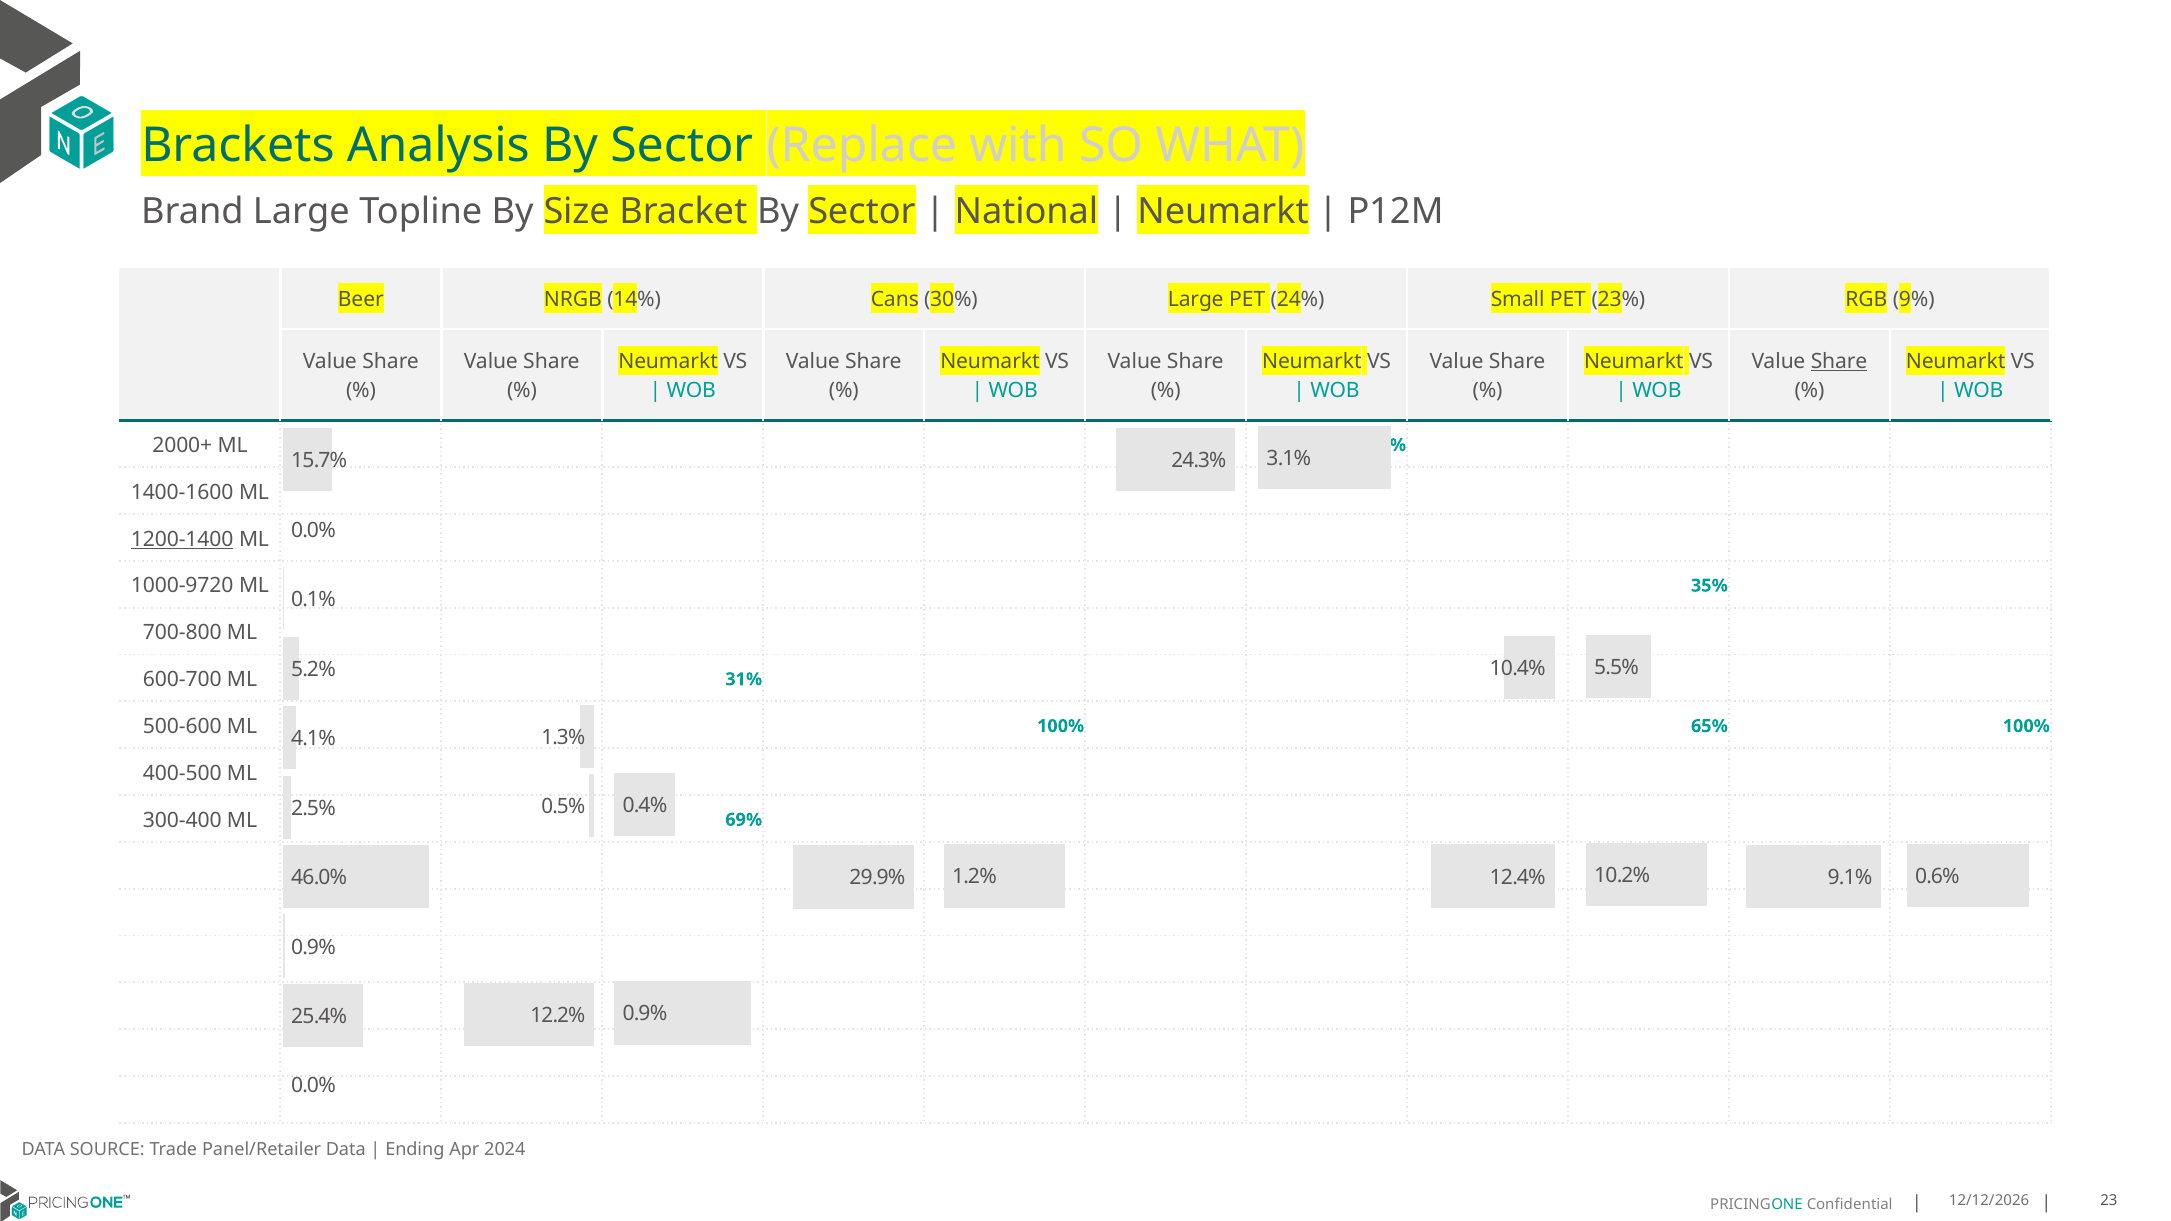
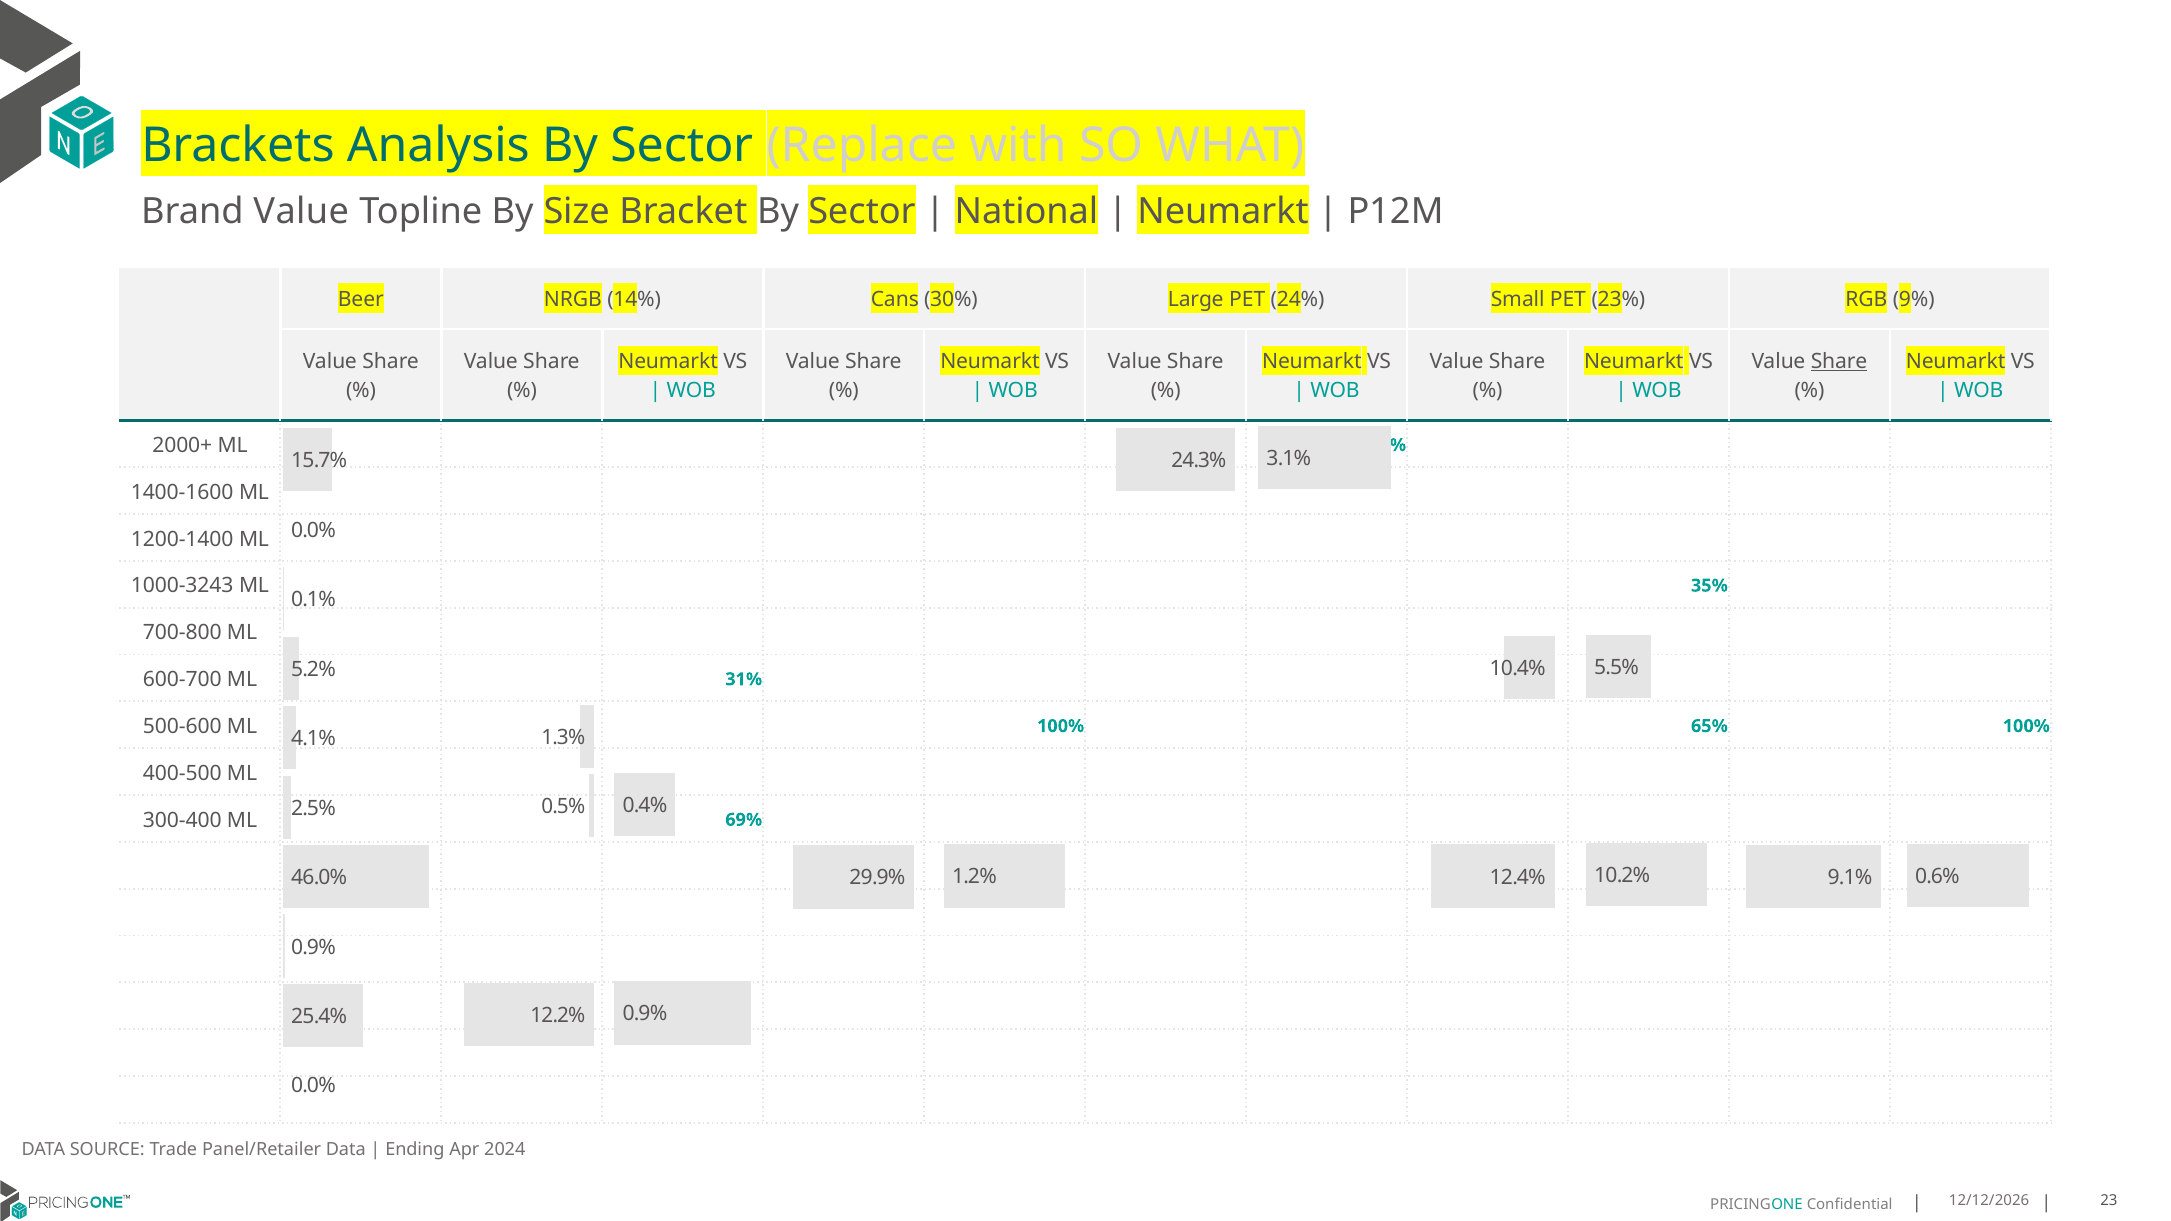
Brand Large: Large -> Value (301, 212)
1200-1400 underline: present -> none (182, 539)
1000-9720: 1000-9720 -> 1000-3243 (182, 586)
